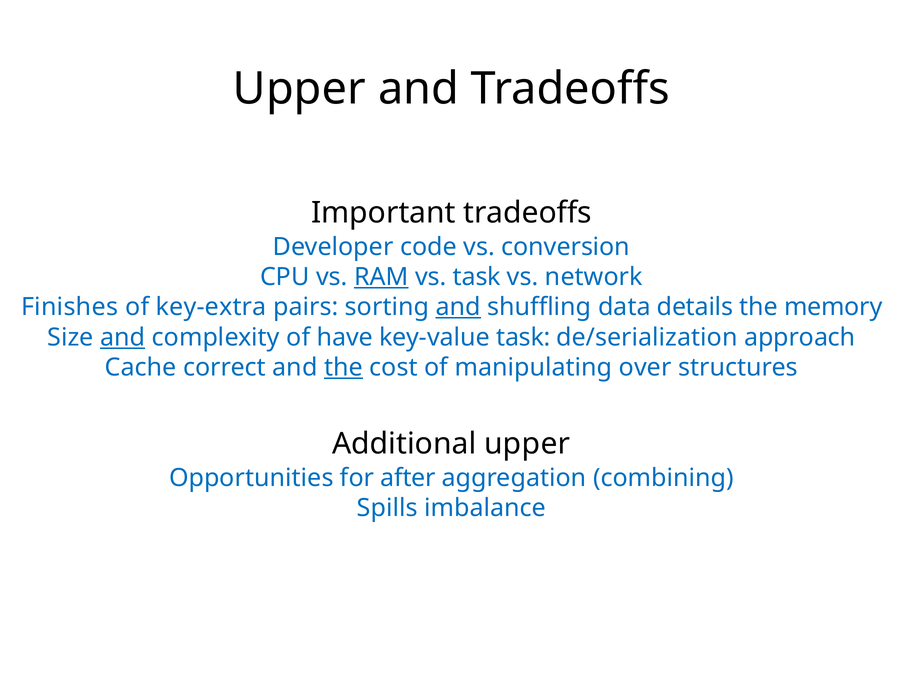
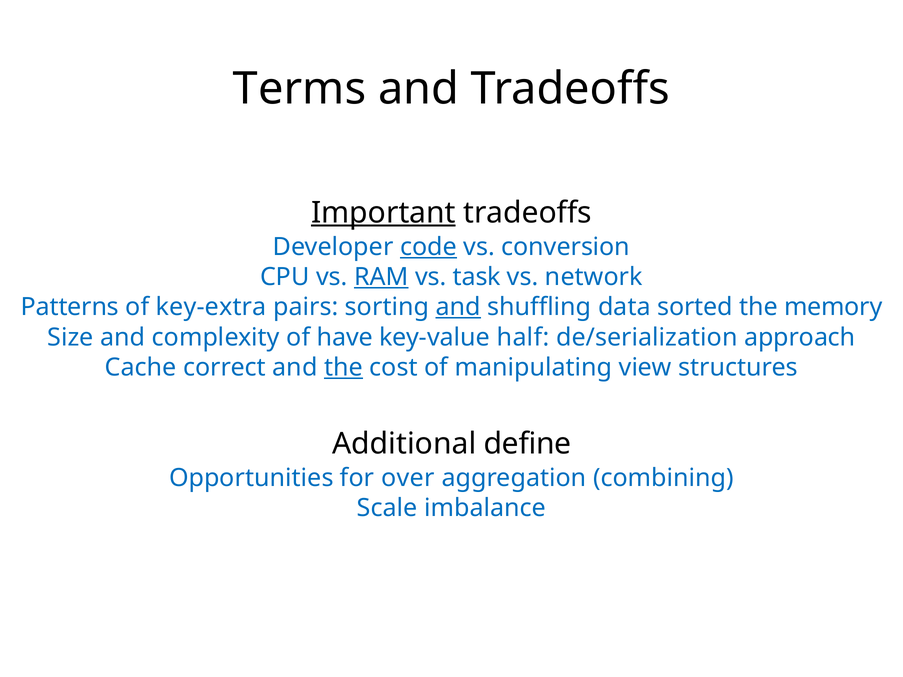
Upper: Upper -> Terms (300, 89)
Important underline: none -> present (383, 213)
code underline: none -> present (428, 247)
Finishes: Finishes -> Patterns (70, 307)
details: details -> sorted (695, 307)
and underline: present -> none (123, 337)
key-value task: task -> half (523, 337)
over: over -> view (645, 367)
Additional upper: upper -> define (528, 444)
after: after -> over (408, 478)
Spills: Spills -> Scale (387, 508)
